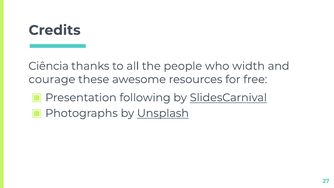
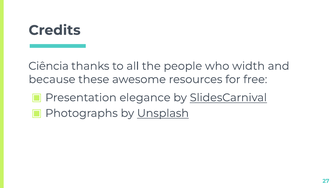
courage: courage -> because (52, 79)
following: following -> elegance (145, 98)
